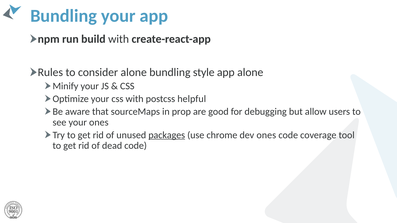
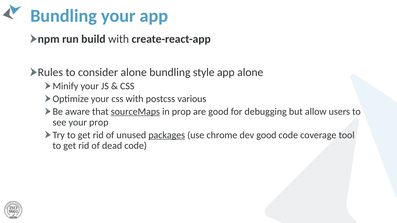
helpful: helpful -> various (192, 99)
sourceMaps underline: none -> present (135, 112)
your ones: ones -> prop (99, 122)
dev ones: ones -> good (266, 135)
